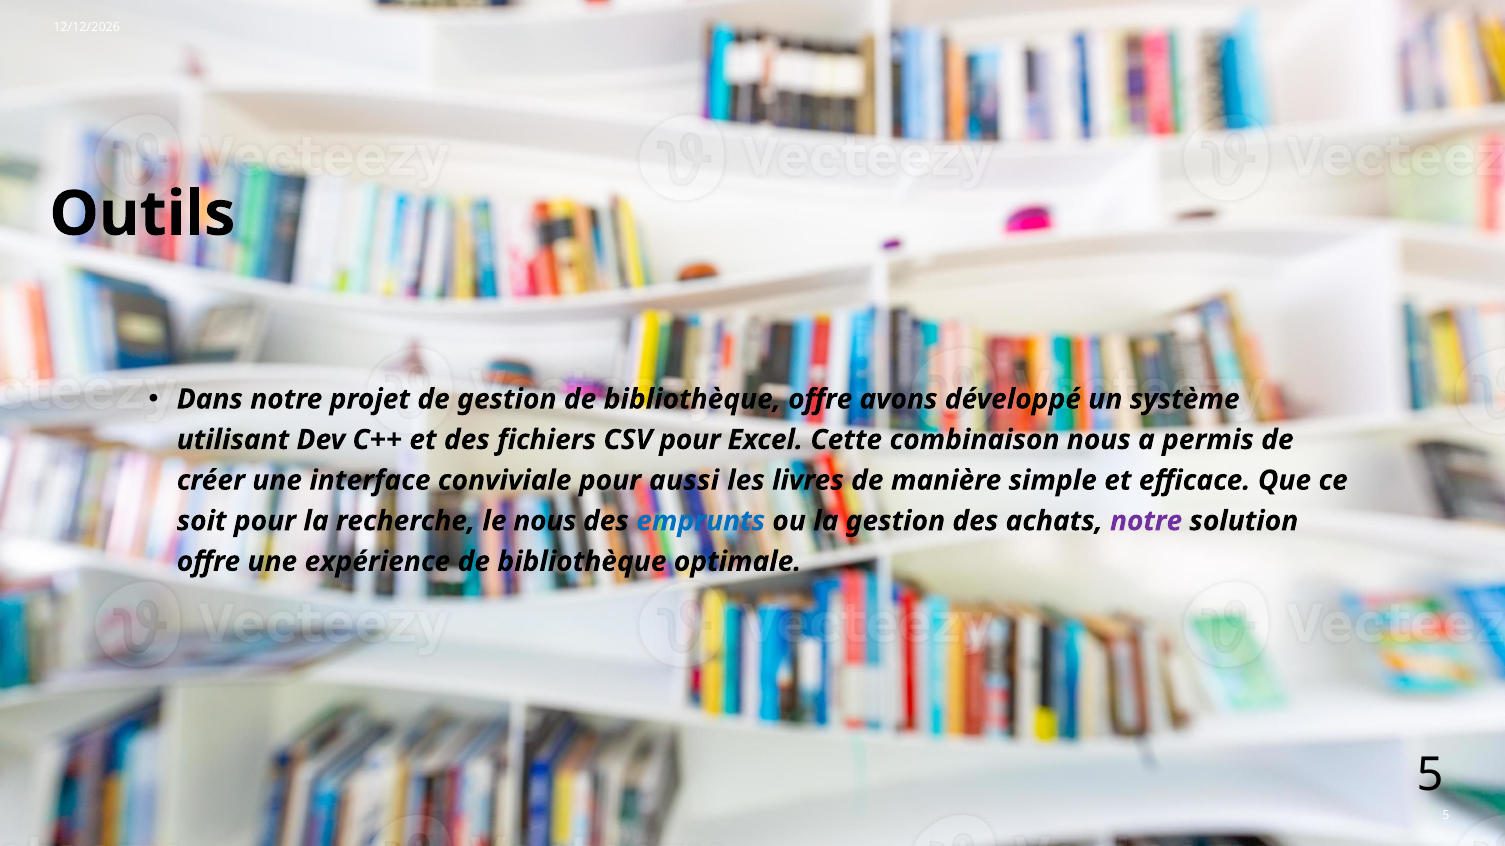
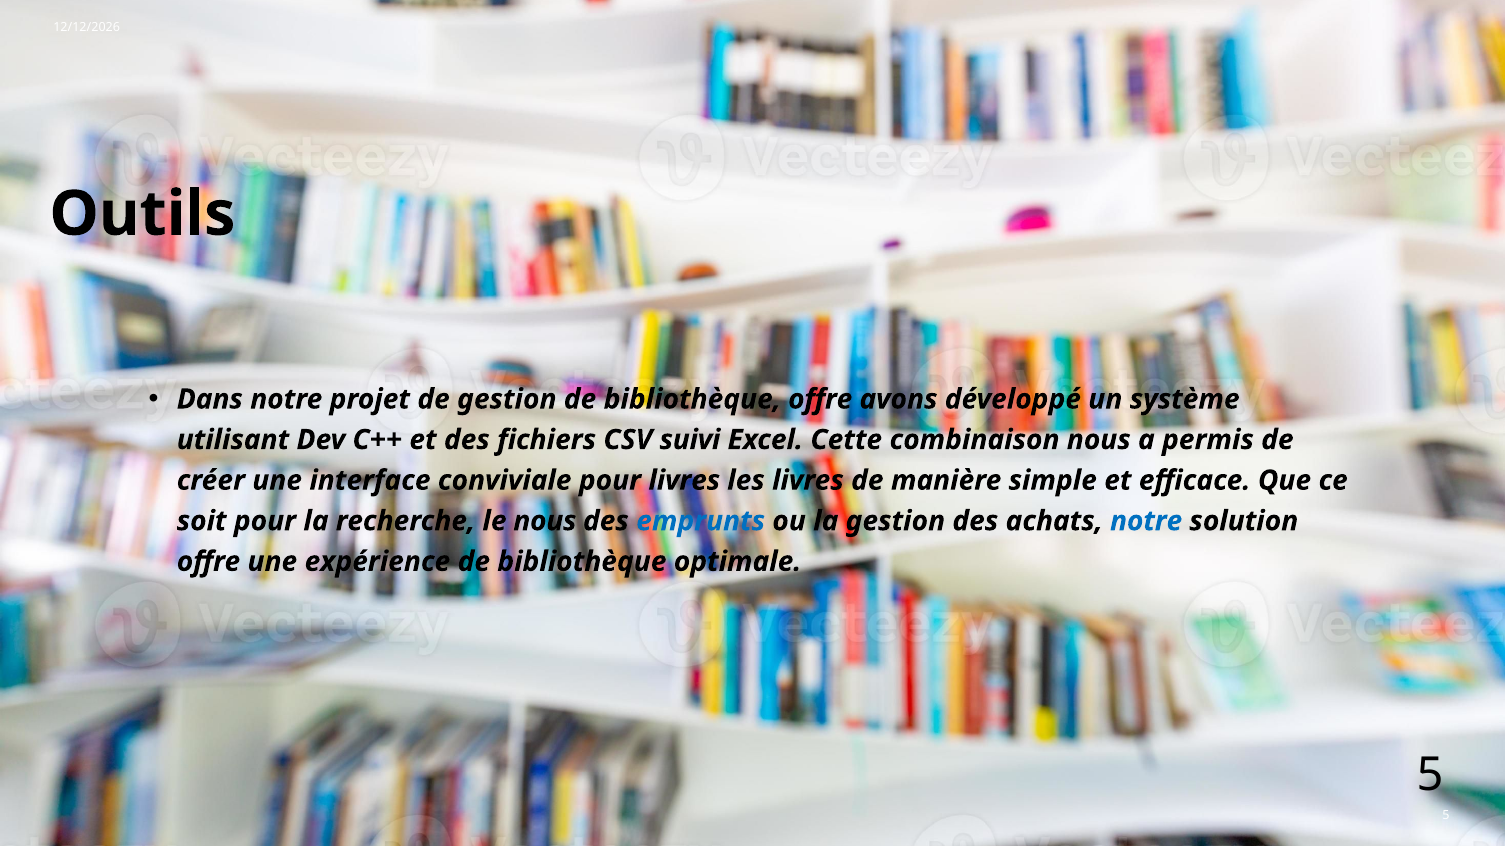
CSV pour: pour -> suivi (690, 440)
pour aussi: aussi -> livres (684, 481)
notre colour: purple -> blue (1146, 521)
